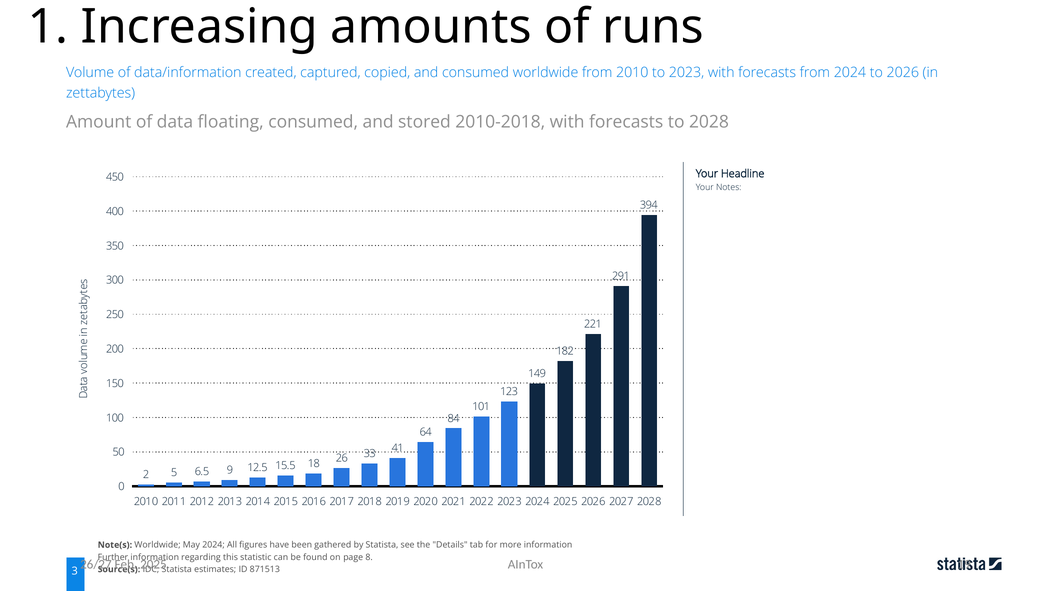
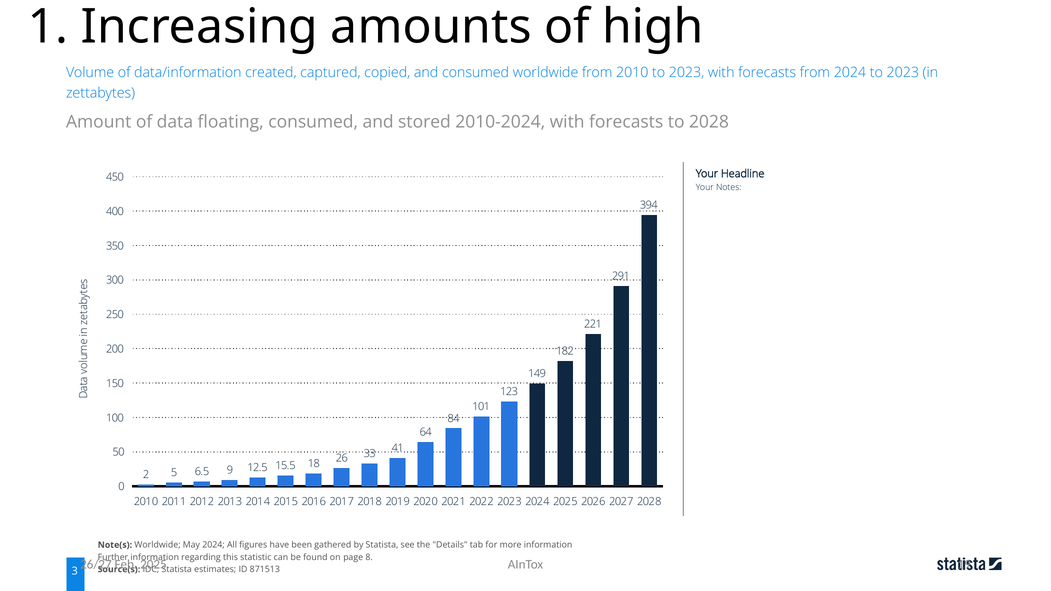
runs: runs -> high (653, 27)
2024 to 2026: 2026 -> 2023 (903, 73)
2010-2018: 2010-2018 -> 2010-2024 (500, 122)
